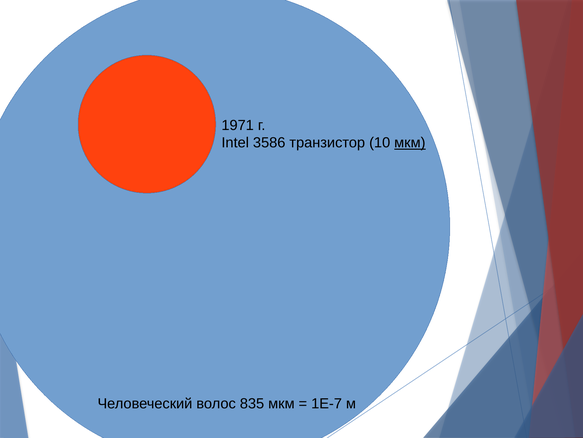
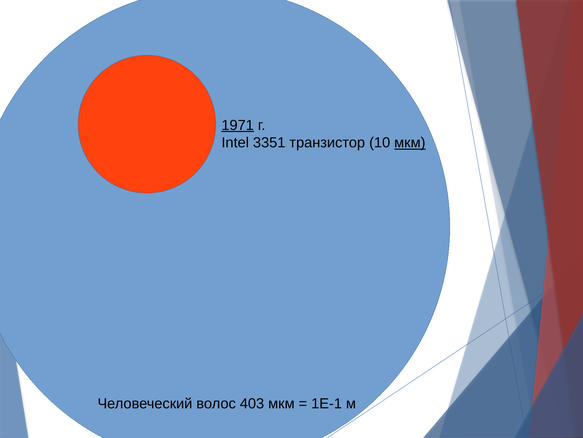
1971 underline: none -> present (238, 125)
3586: 3586 -> 3351 (269, 143)
835: 835 -> 403 (252, 403)
1E-7: 1E-7 -> 1E-1 (327, 403)
